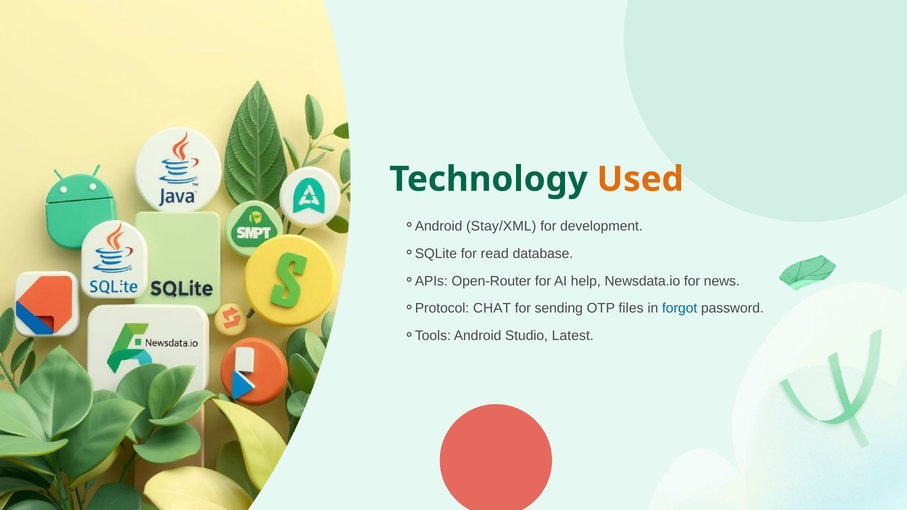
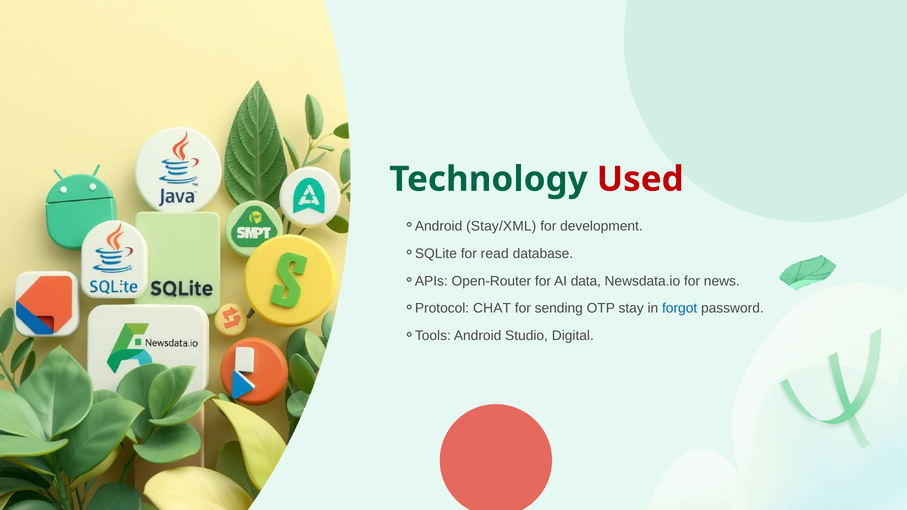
Used colour: orange -> red (640, 179)
help: help -> data (586, 281)
files: files -> stay (631, 308)
Latest: Latest -> Digital (573, 336)
